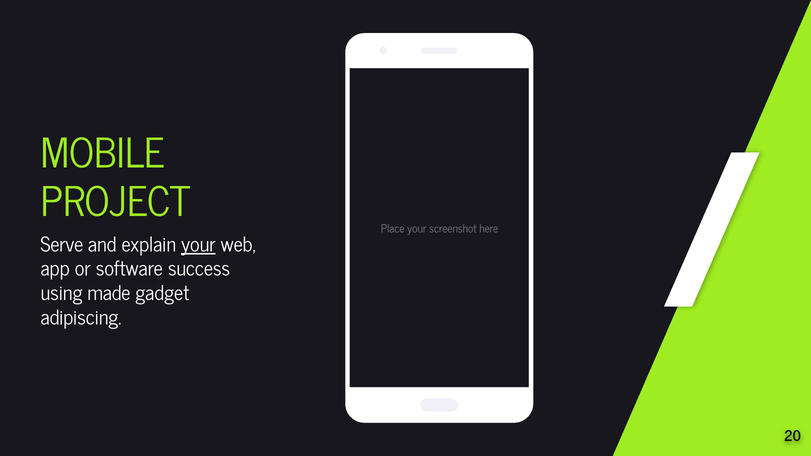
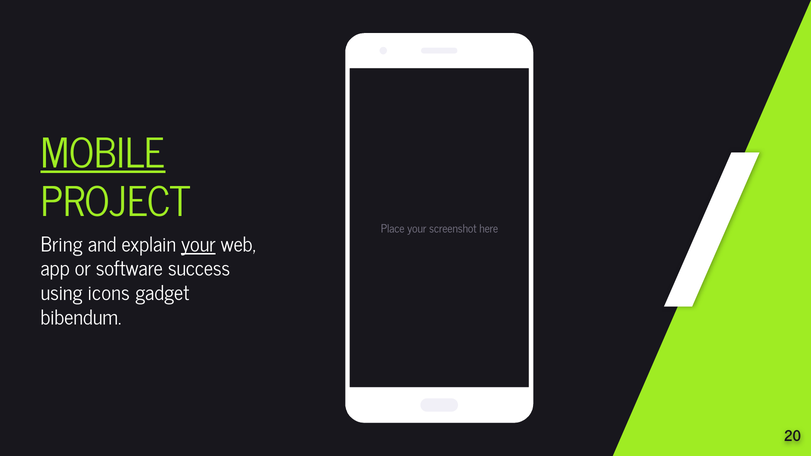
MOBILE underline: none -> present (103, 155)
Serve: Serve -> Bring (62, 245)
made: made -> icons (109, 294)
adipiscing: adipiscing -> bibendum (81, 318)
